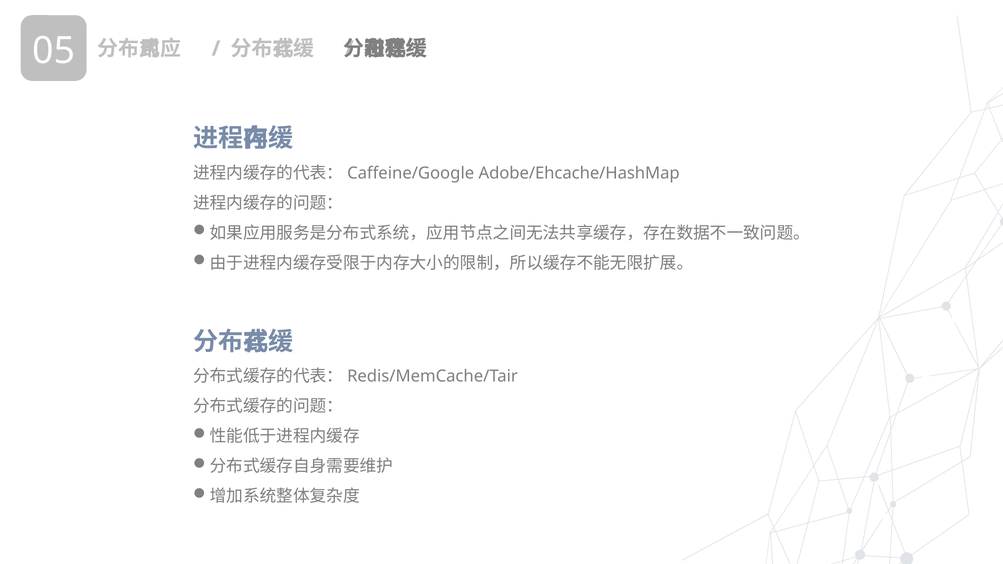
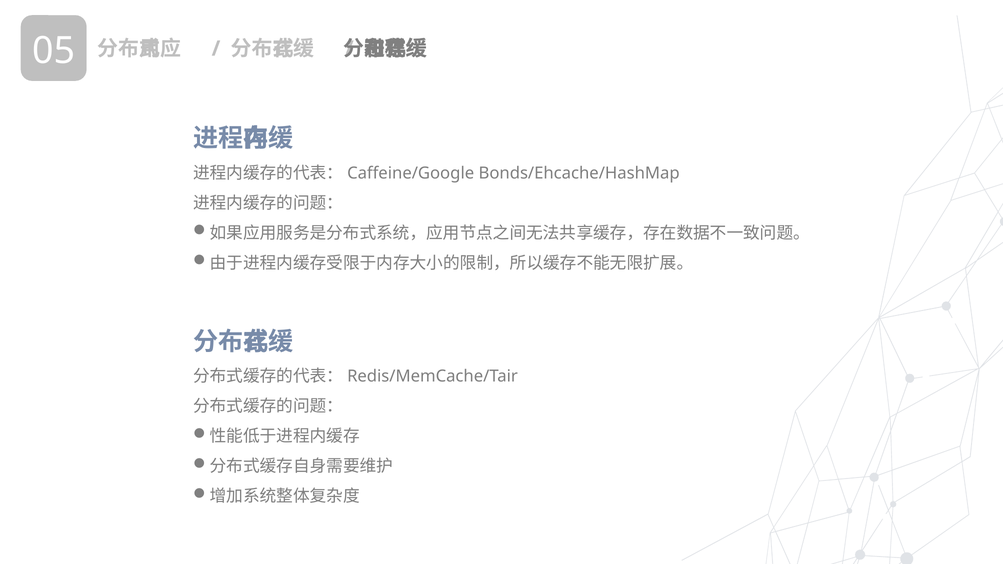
Adobe/Ehcache/HashMap: Adobe/Ehcache/HashMap -> Bonds/Ehcache/HashMap (579, 173)
